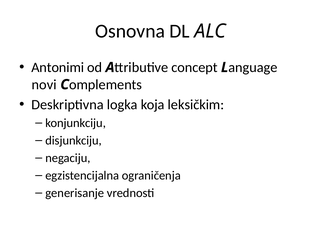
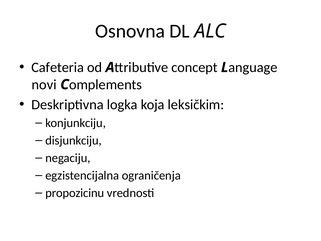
Antonimi: Antonimi -> Cafeteria (58, 67)
generisanje: generisanje -> propozicinu (75, 193)
